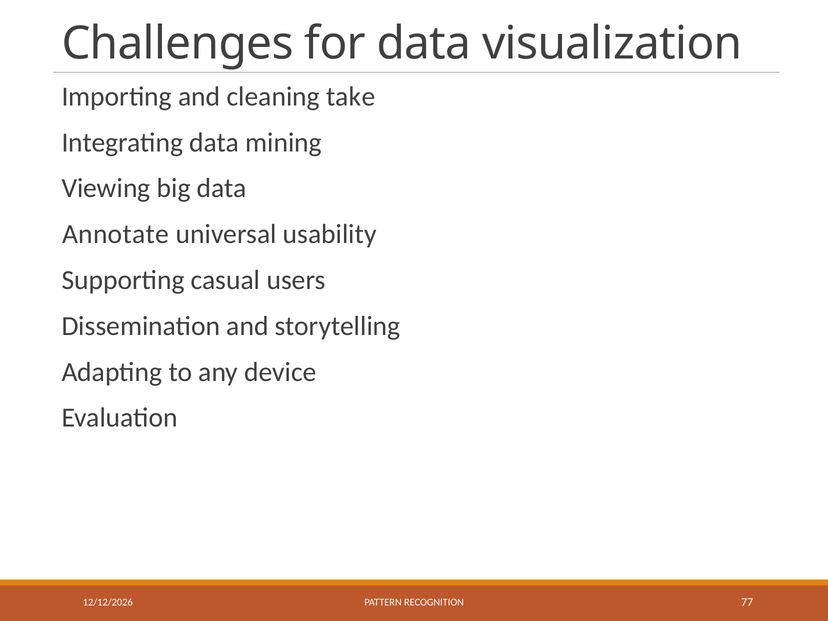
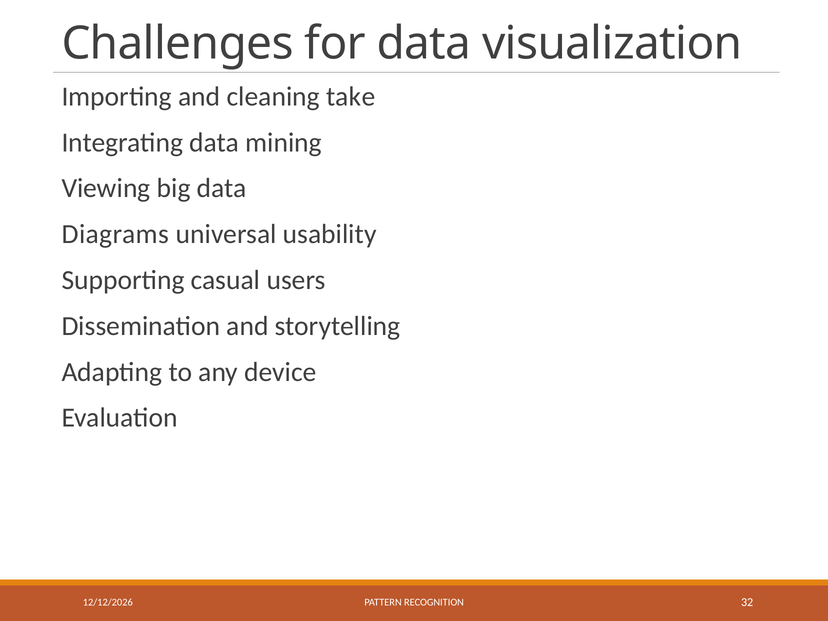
Annotate: Annotate -> Diagrams (115, 234)
77: 77 -> 32 (747, 602)
